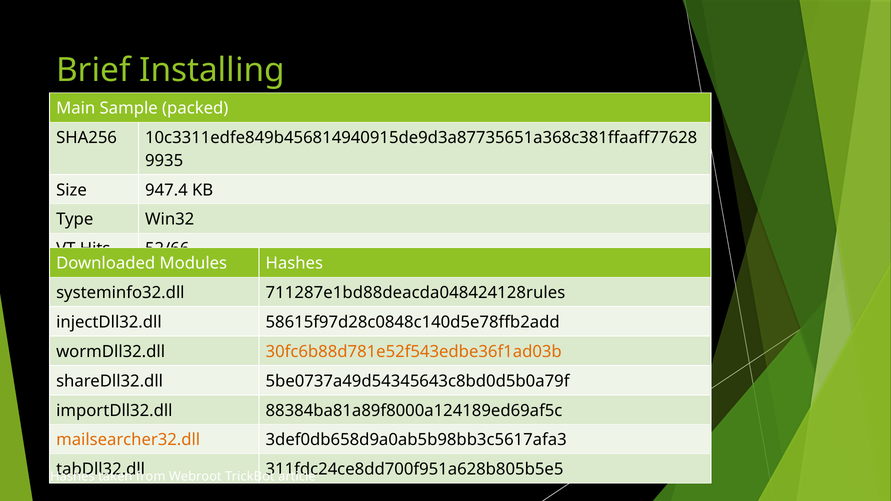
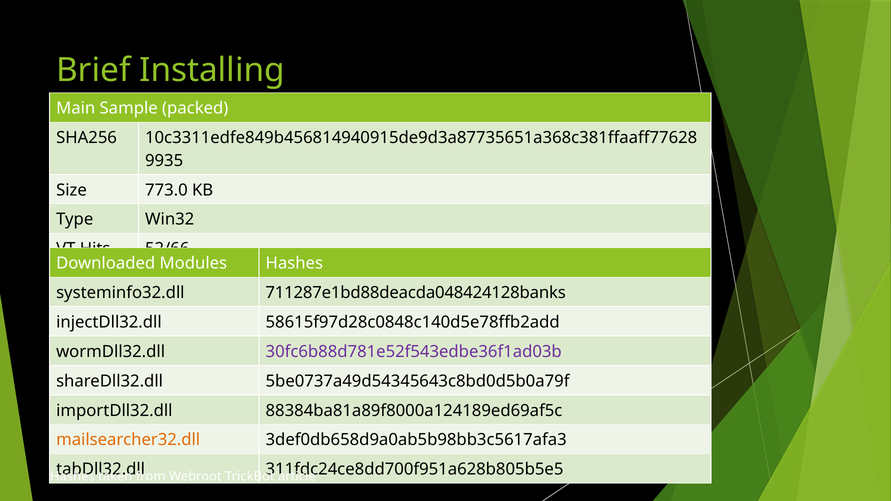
947.4: 947.4 -> 773.0 (166, 190)
711287e1bd88deacda048424128rules: 711287e1bd88deacda048424128rules -> 711287e1bd88deacda048424128banks (416, 293)
30fc6b88d781e52f543edbe36f1ad03b colour: orange -> purple (414, 352)
